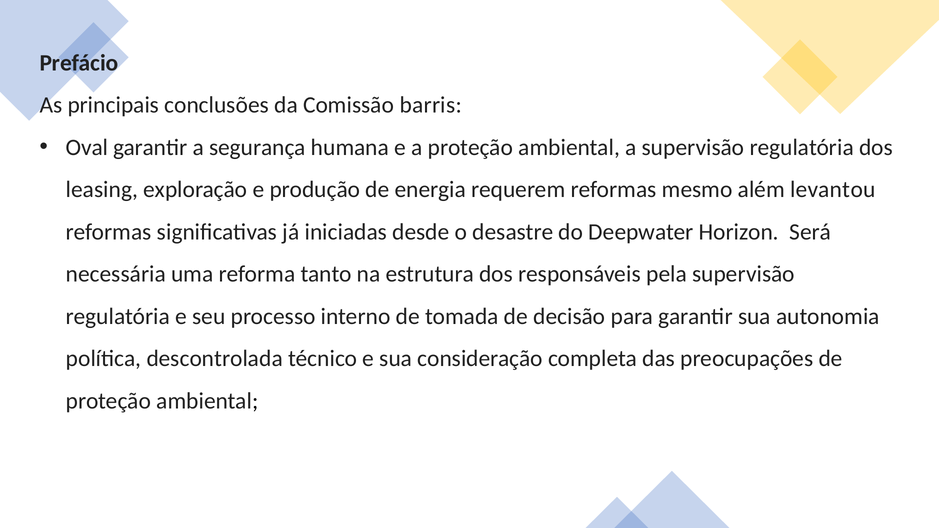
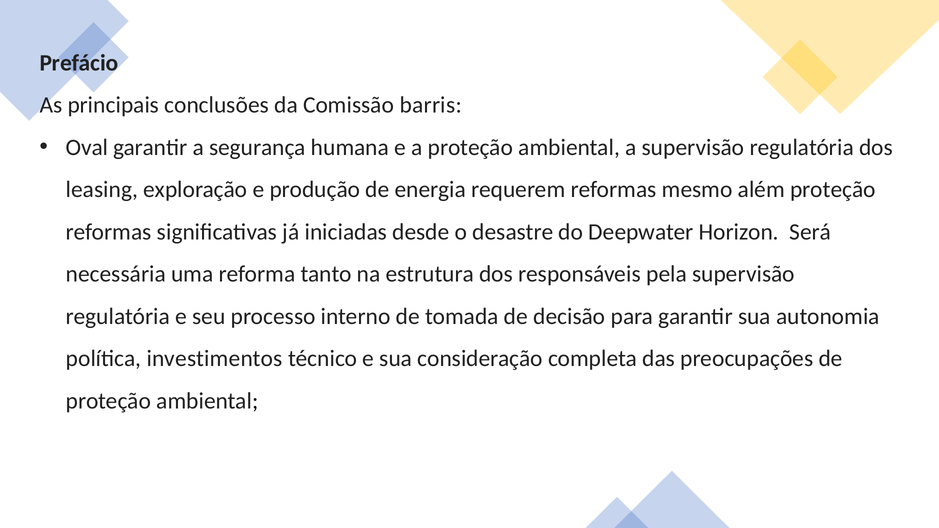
além levantou: levantou -> proteção (833, 190)
descontrolada: descontrolada -> investimentos (215, 359)
